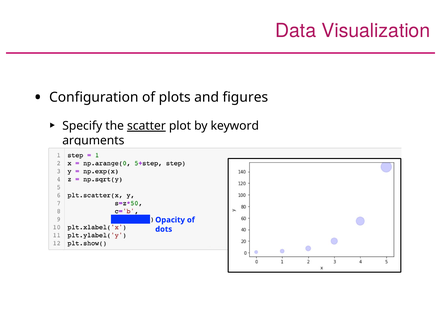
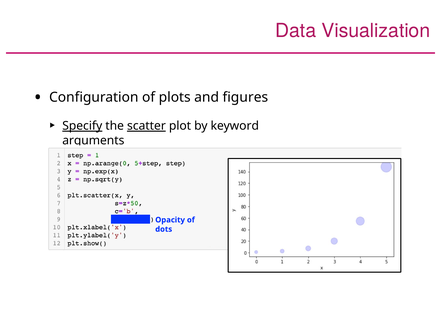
Specify underline: none -> present (82, 126)
